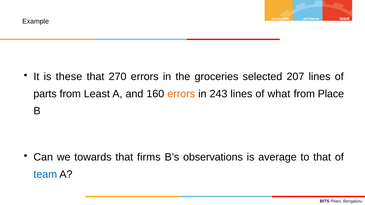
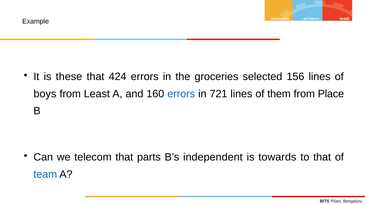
270: 270 -> 424 (118, 77)
207: 207 -> 156 (295, 77)
parts: parts -> boys (45, 94)
errors colour: orange -> blue (181, 94)
243: 243 -> 721 (219, 94)
what: what -> them (279, 94)
towards: towards -> telecom (93, 157)
firms: firms -> parts (149, 157)
observations: observations -> independent (213, 157)
average: average -> towards (277, 157)
